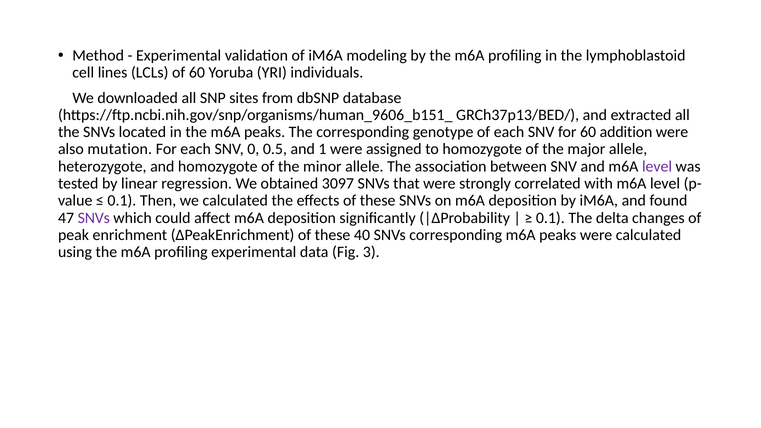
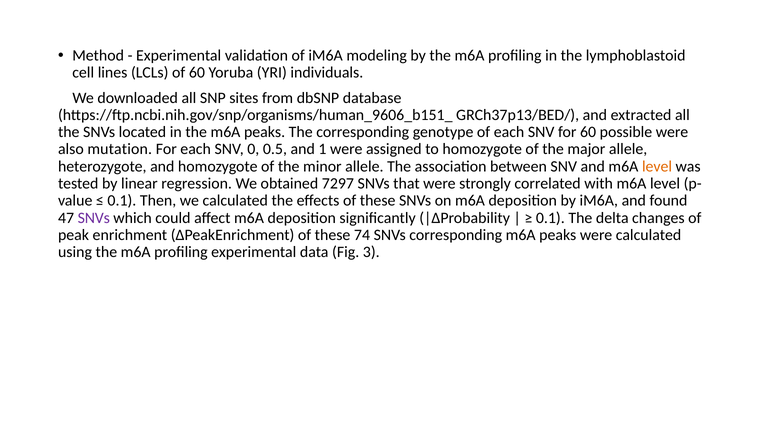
addition: addition -> possible (626, 132)
level colour: purple -> orange (657, 166)
3097: 3097 -> 7297 (338, 184)
40: 40 -> 74 (362, 235)
